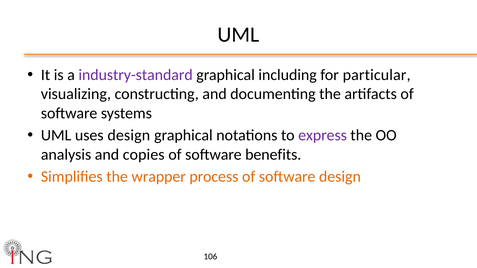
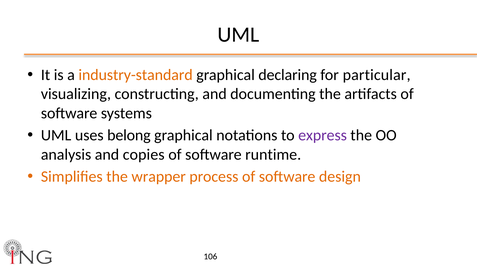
industry-standard colour: purple -> orange (136, 75)
including: including -> declaring (288, 75)
uses design: design -> belong (129, 136)
benefits: benefits -> runtime (273, 155)
